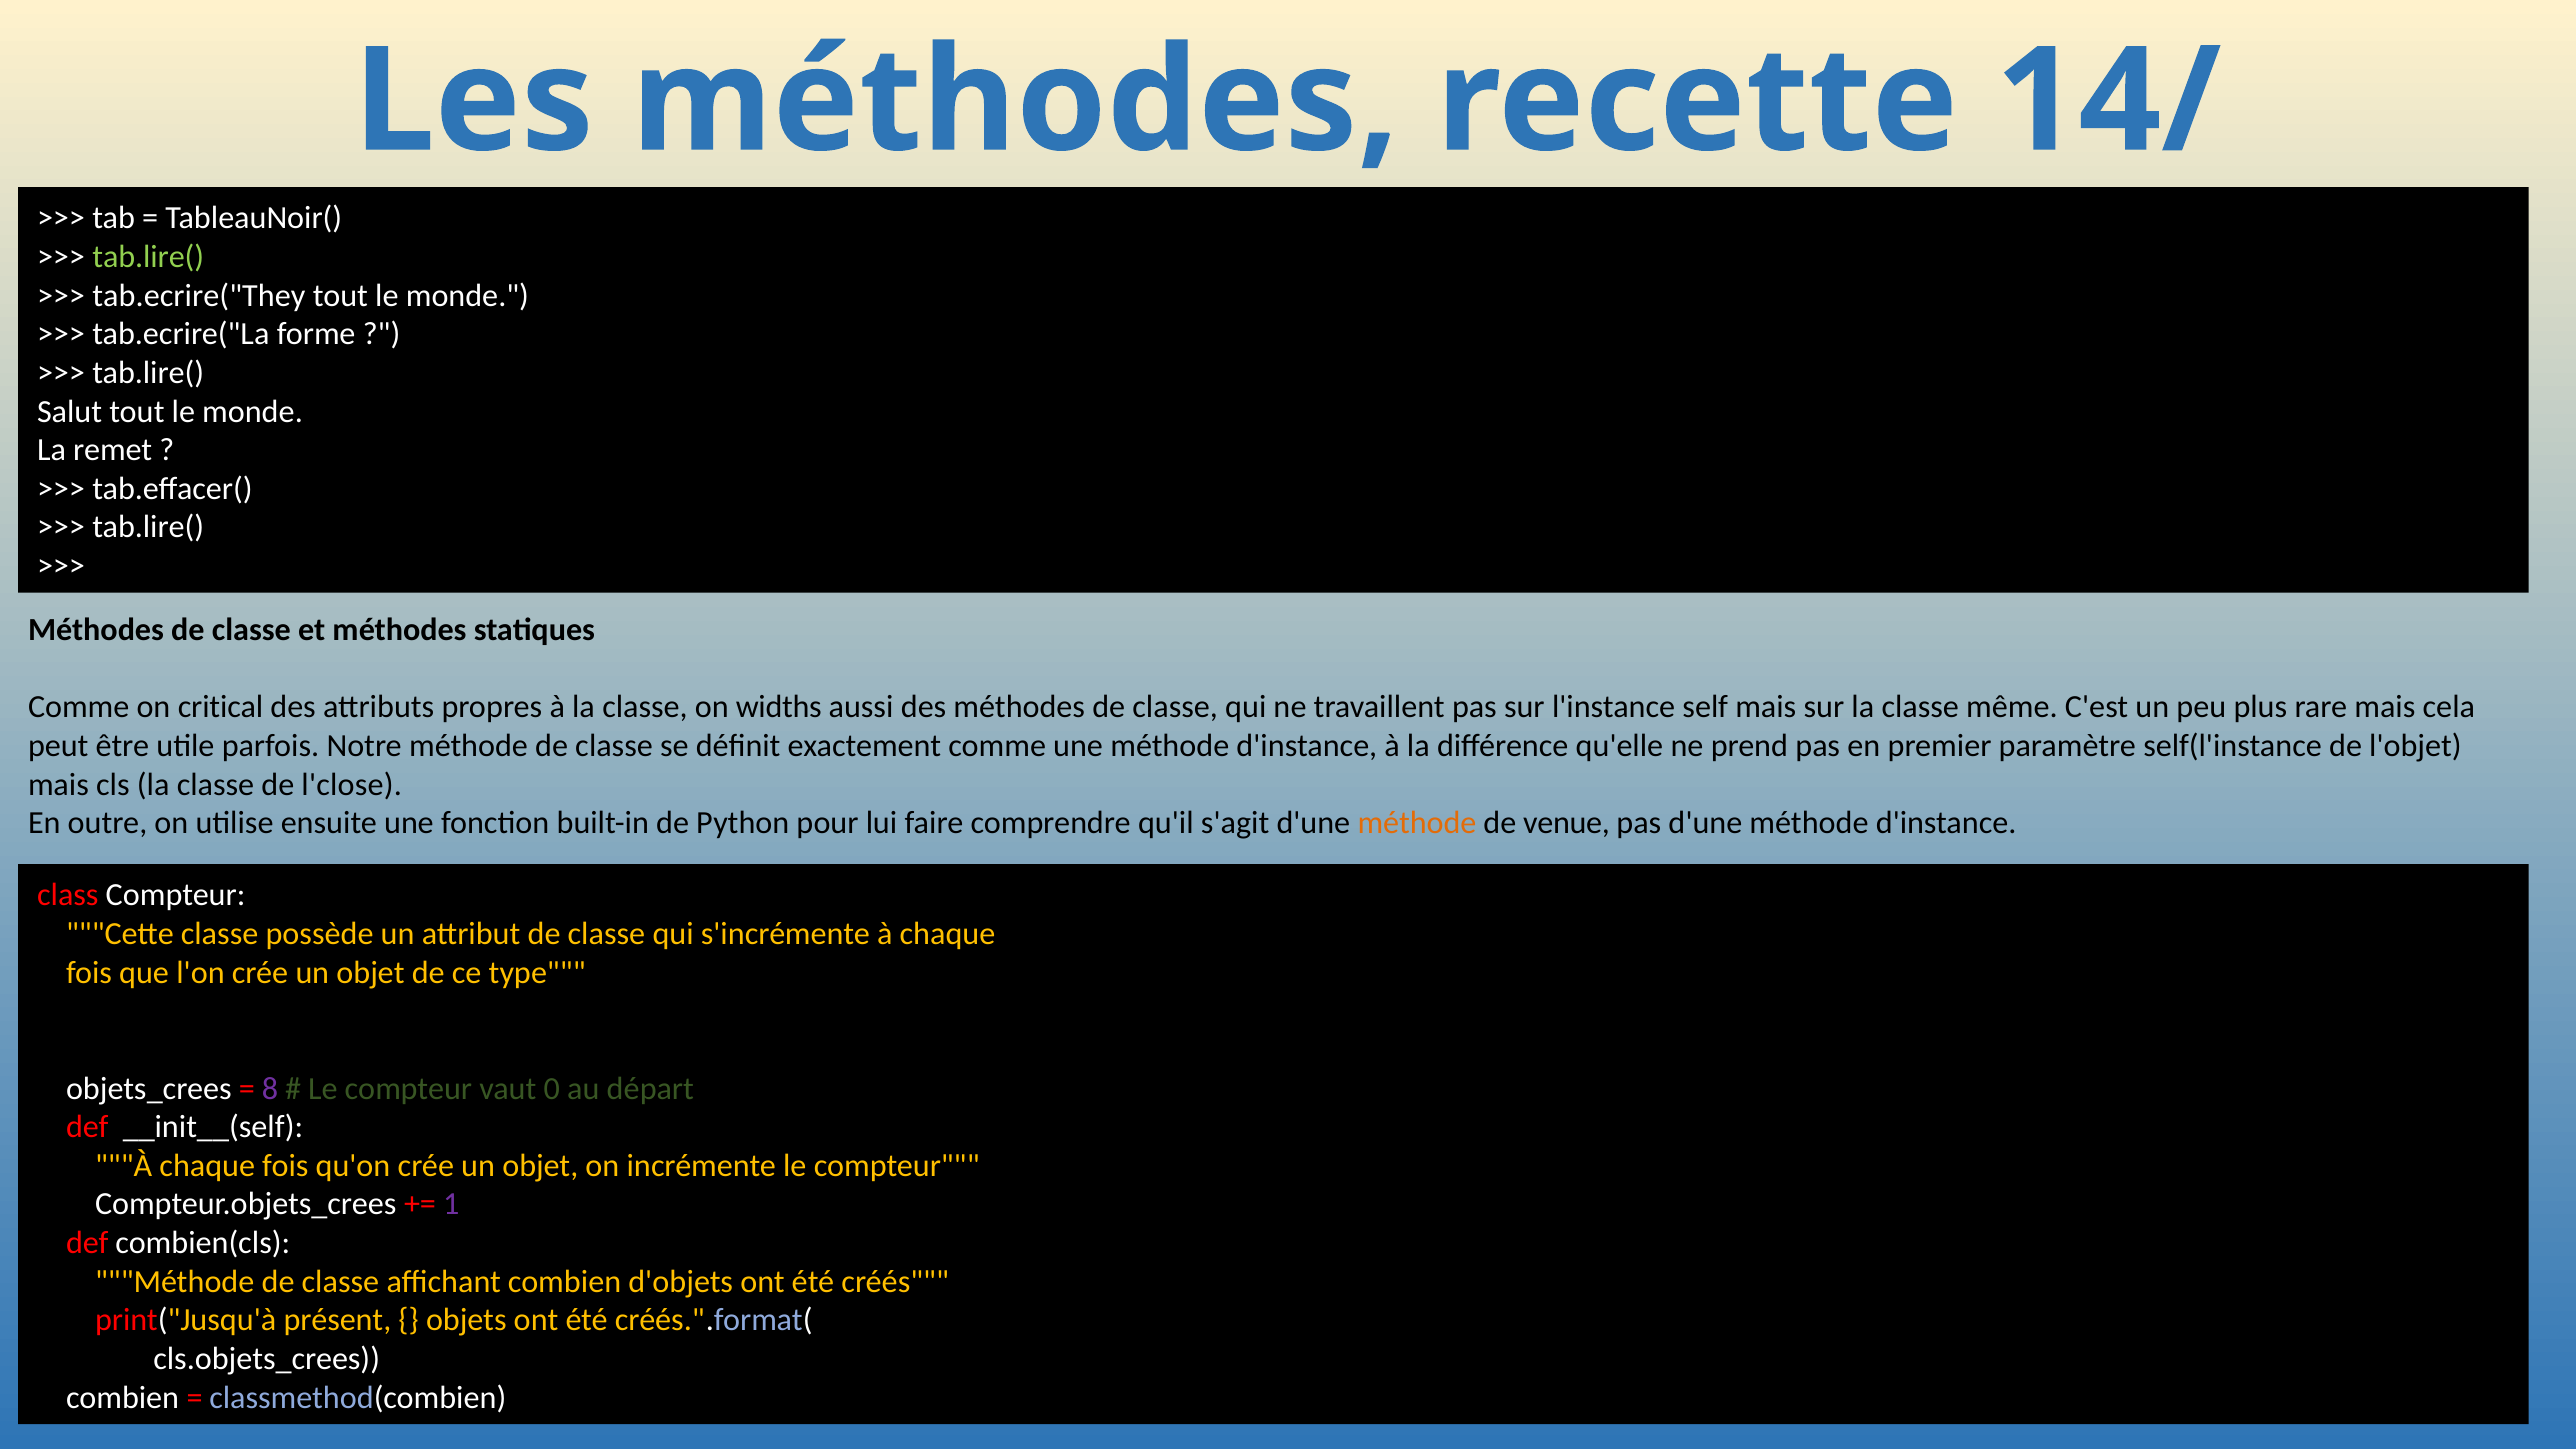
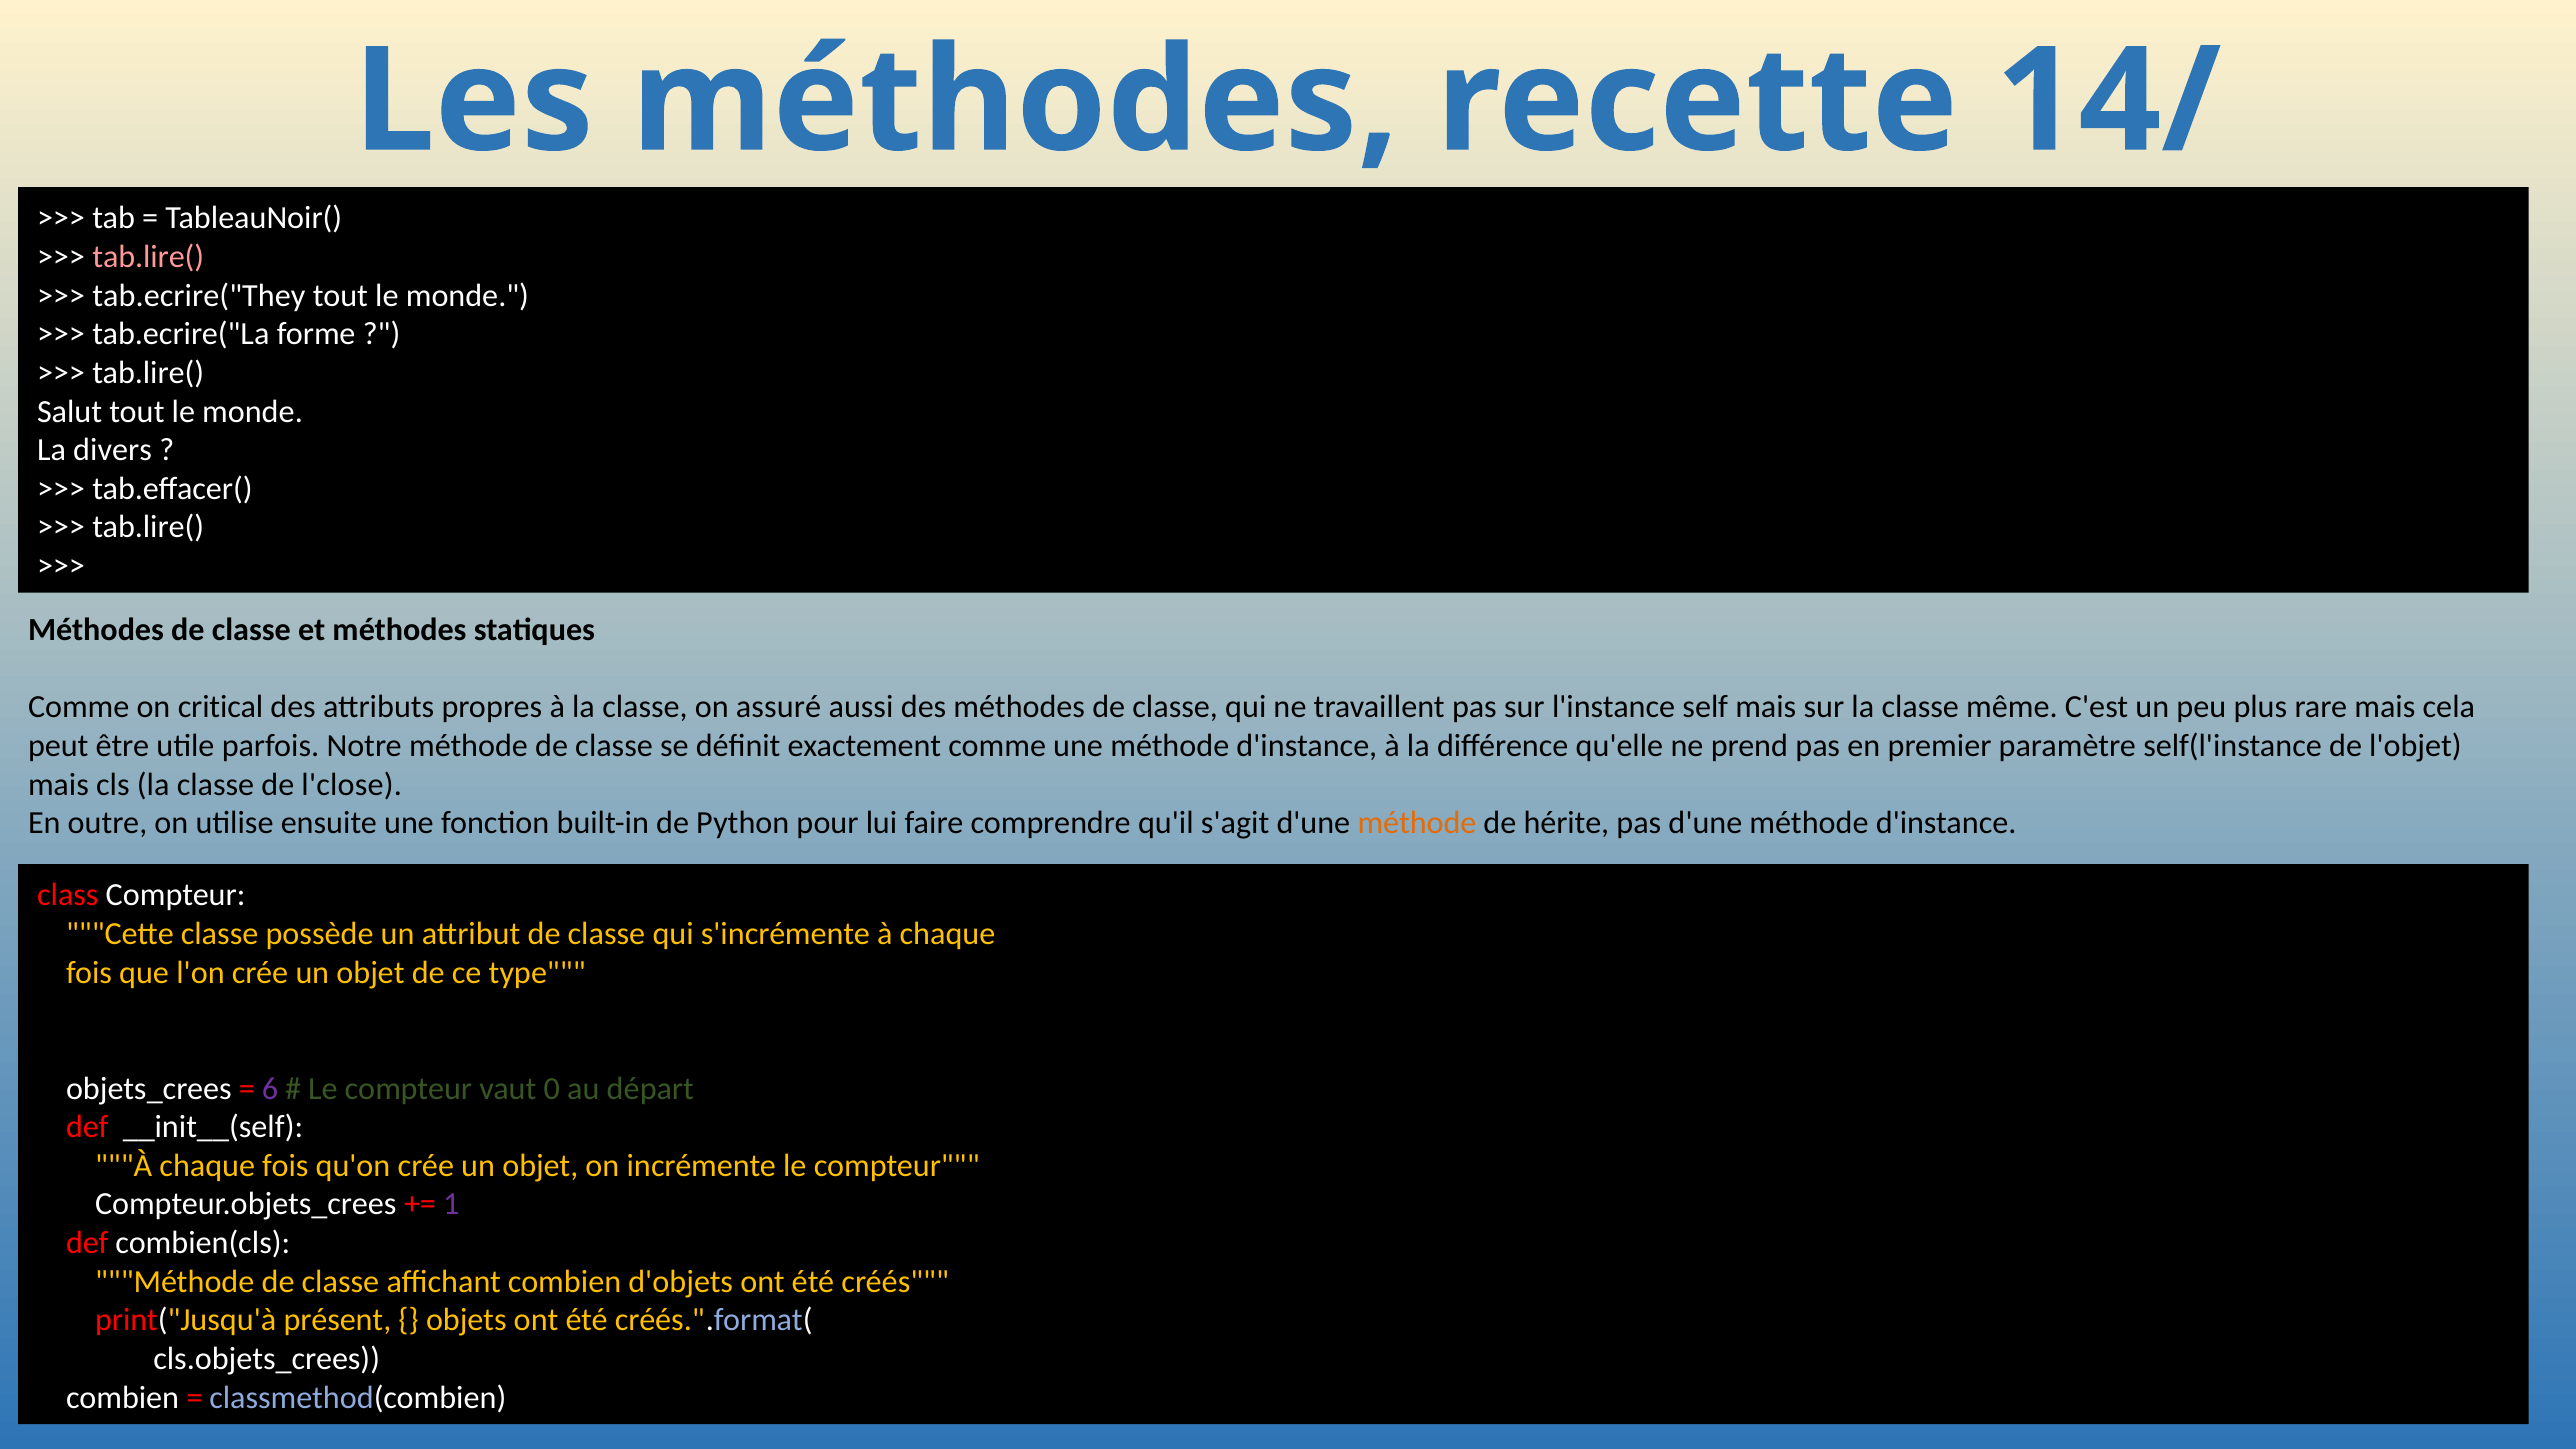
tab.lire( colour: light green -> pink (148, 257)
remet: remet -> divers (113, 450)
widths: widths -> assuré (779, 707)
venue: venue -> hérite (1566, 823)
8: 8 -> 6 (270, 1088)
